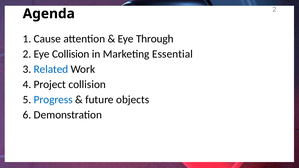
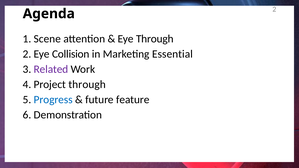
Cause: Cause -> Scene (47, 39)
Related colour: blue -> purple (51, 69)
Project collision: collision -> through (87, 84)
objects: objects -> feature (133, 100)
